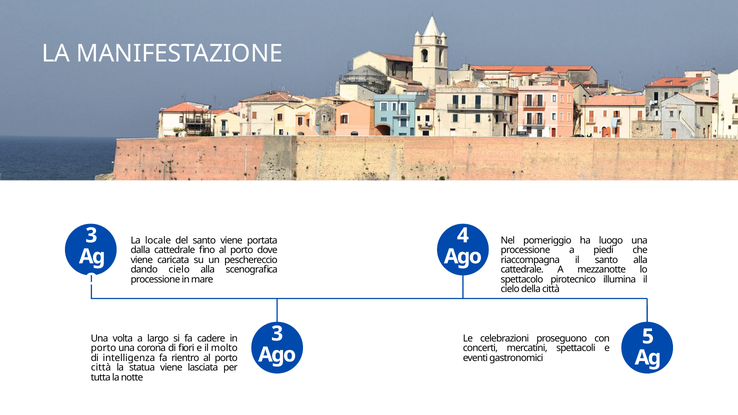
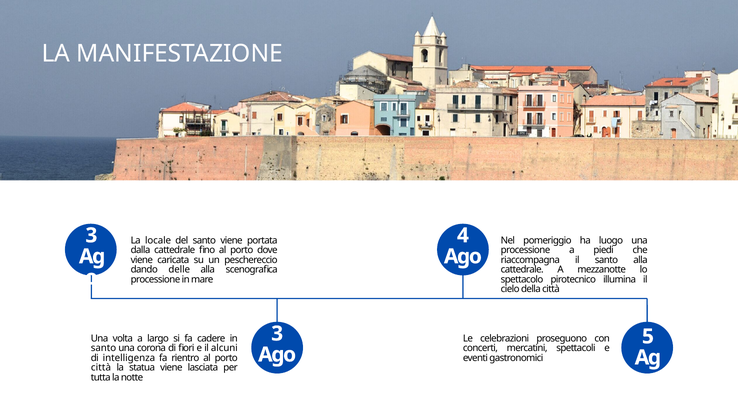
dando cielo: cielo -> delle (179, 270)
porto: porto -> santo (104, 348)
molto: molto -> alcuni (224, 348)
